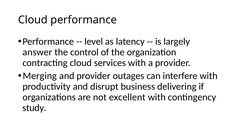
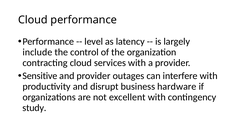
answer: answer -> include (37, 52)
Merging: Merging -> Sensitive (40, 76)
delivering: delivering -> hardware (177, 87)
